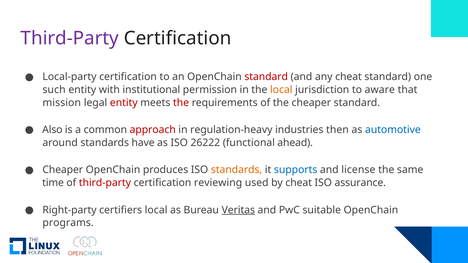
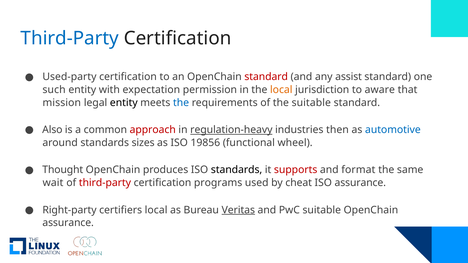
Third-Party colour: purple -> blue (70, 38)
Local-party: Local-party -> Used-party (69, 77)
any cheat: cheat -> assist (349, 77)
institutional: institutional -> expectation (151, 90)
entity colour: red -> black (124, 103)
the colour: red -> blue (181, 103)
the cheaper: cheaper -> suitable (311, 103)
regulation-heavy underline: none -> present (231, 130)
have: have -> sizes (143, 143)
26222: 26222 -> 19856 (205, 143)
ahead: ahead -> wheel (295, 143)
Cheaper: Cheaper -> Thought (63, 170)
standards colour: orange -> black (237, 170)
supports colour: blue -> red (296, 170)
license: license -> format (358, 170)
time: time -> wait (53, 183)
reviewing: reviewing -> programs (218, 183)
programs: programs -> assurance (68, 223)
